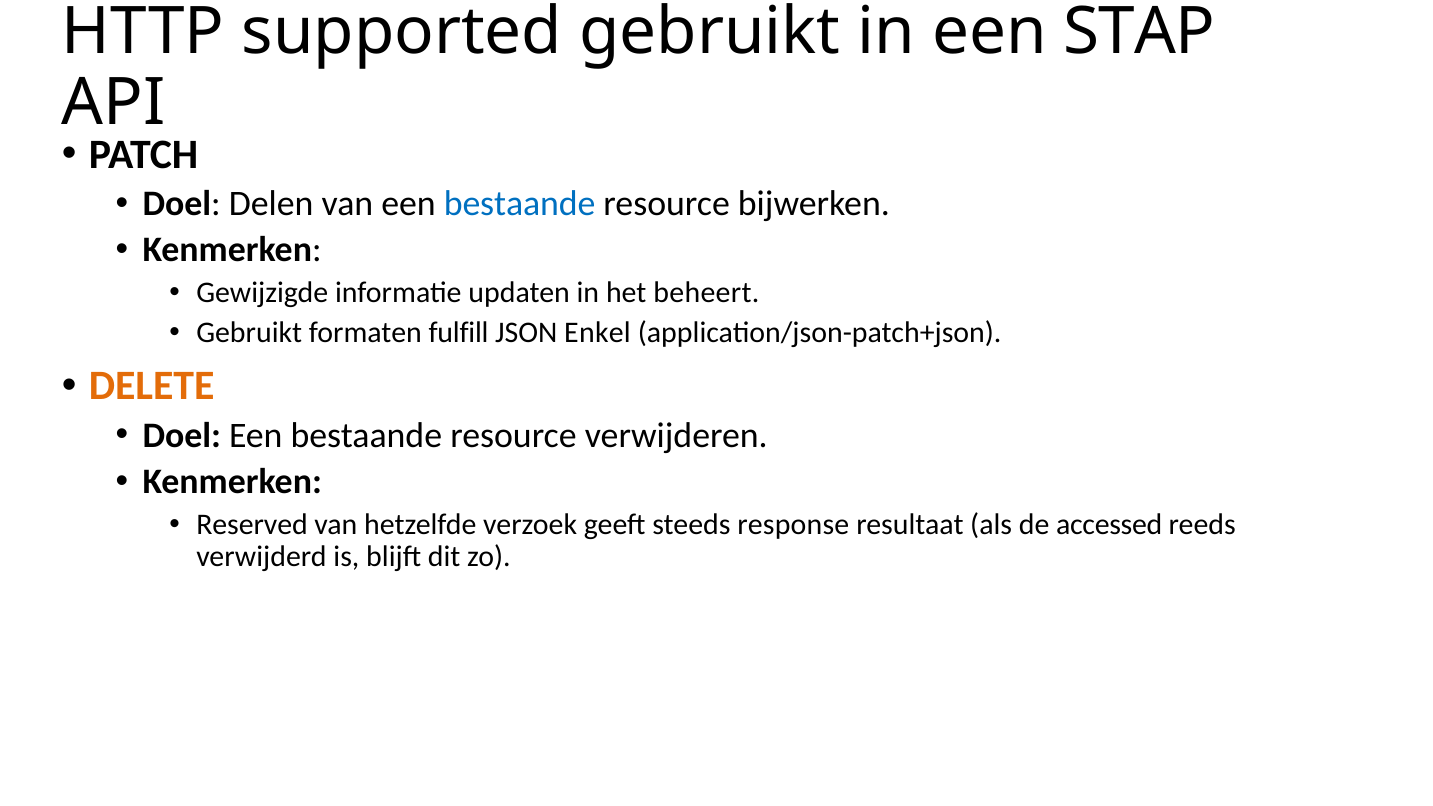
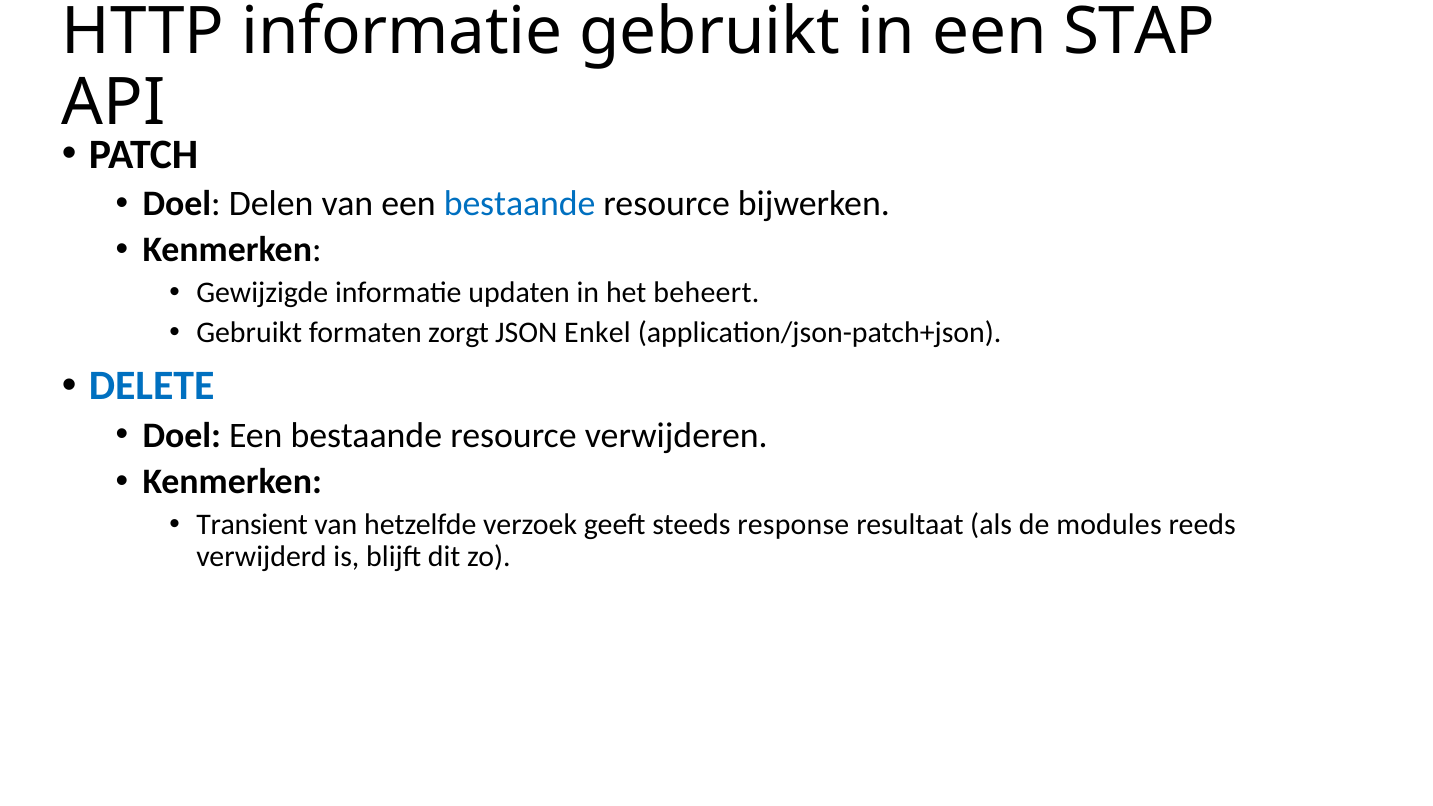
HTTP supported: supported -> informatie (402, 32)
fulfill: fulfill -> zorgt (459, 333)
DELETE colour: orange -> blue (152, 386)
Reserved: Reserved -> Transient (252, 525)
accessed: accessed -> modules (1109, 525)
